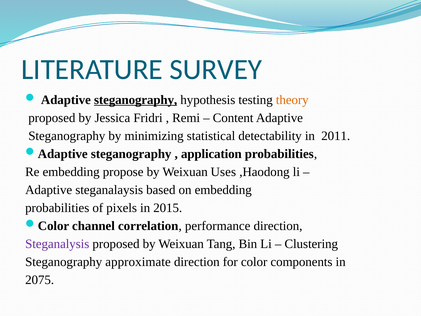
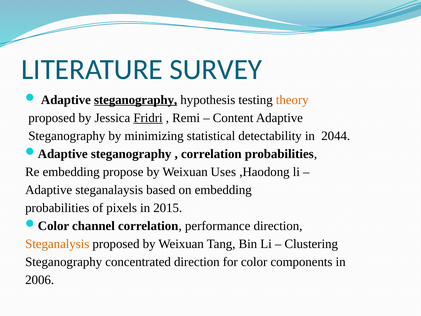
Fridri underline: none -> present (148, 118)
2011: 2011 -> 2044 (336, 136)
application: application -> correlation (211, 154)
Steganalysis colour: purple -> orange (57, 244)
approximate: approximate -> concentrated (138, 262)
2075: 2075 -> 2006 (40, 280)
